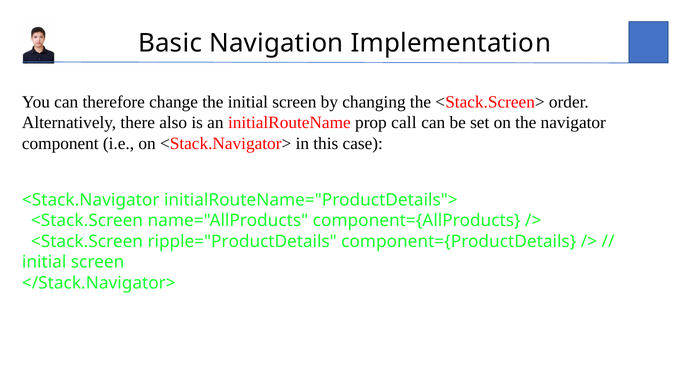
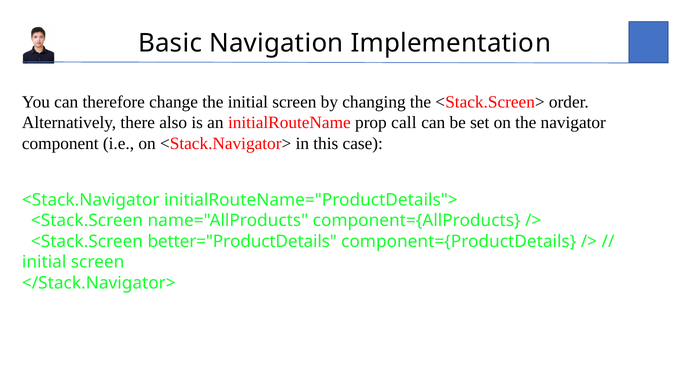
ripple="ProductDetails: ripple="ProductDetails -> better="ProductDetails (242, 242)
